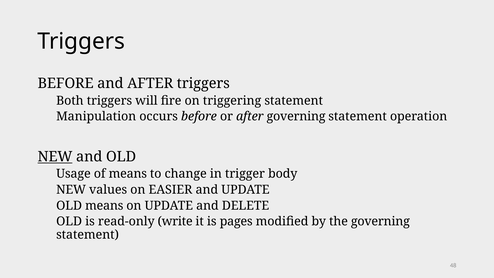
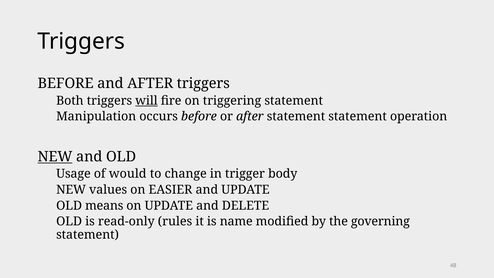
will underline: none -> present (146, 101)
after governing: governing -> statement (296, 116)
of means: means -> would (128, 174)
write: write -> rules (175, 221)
pages: pages -> name (236, 221)
